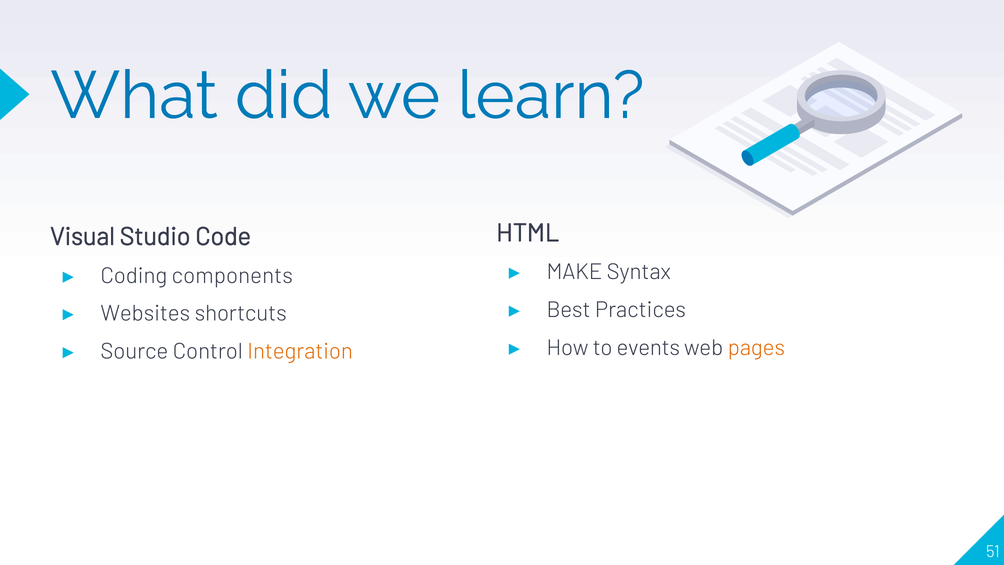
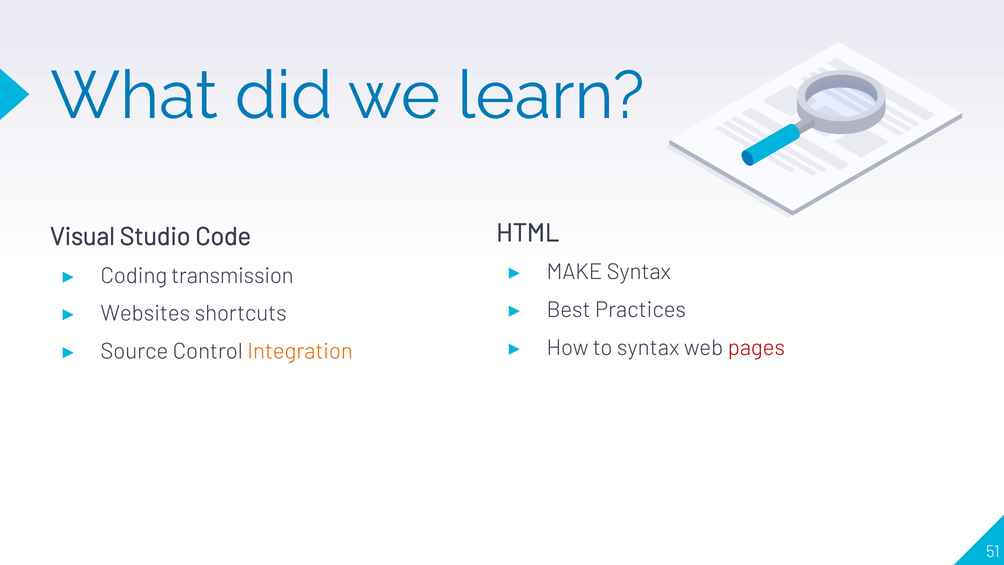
components: components -> transmission (232, 276)
to events: events -> syntax (648, 348)
pages colour: orange -> red (756, 348)
